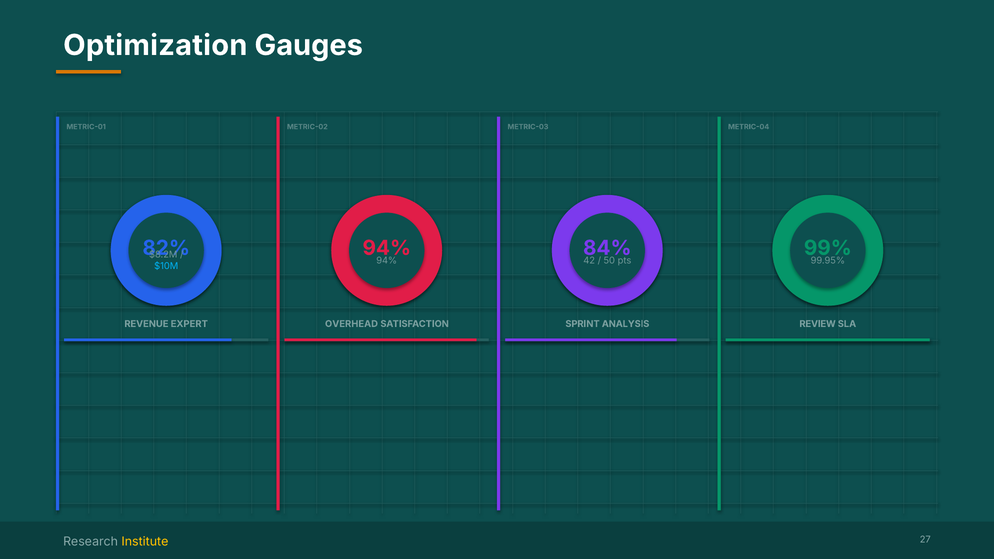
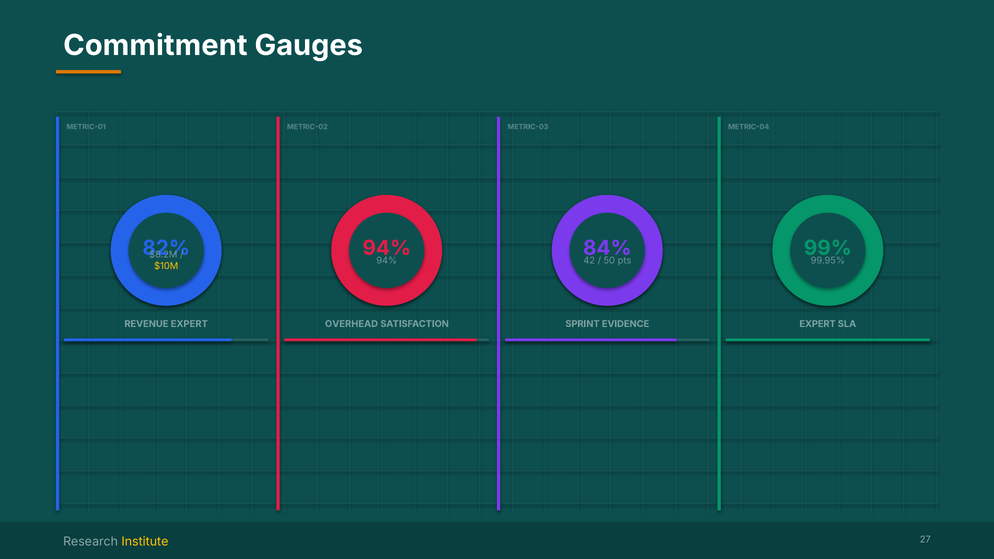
Optimization: Optimization -> Commitment (155, 45)
$10M colour: light blue -> yellow (166, 266)
ANALYSIS: ANALYSIS -> EVIDENCE (626, 324)
REVIEW: REVIEW -> EXPERT (818, 324)
